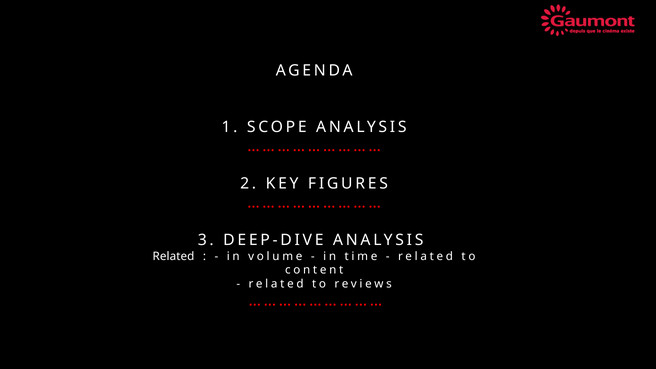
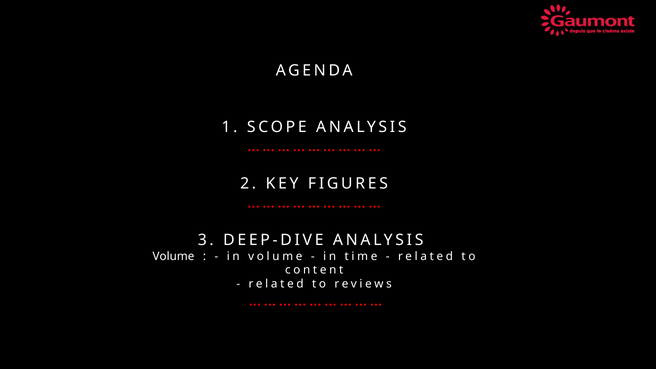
Related: Related -> Volume (174, 256)
